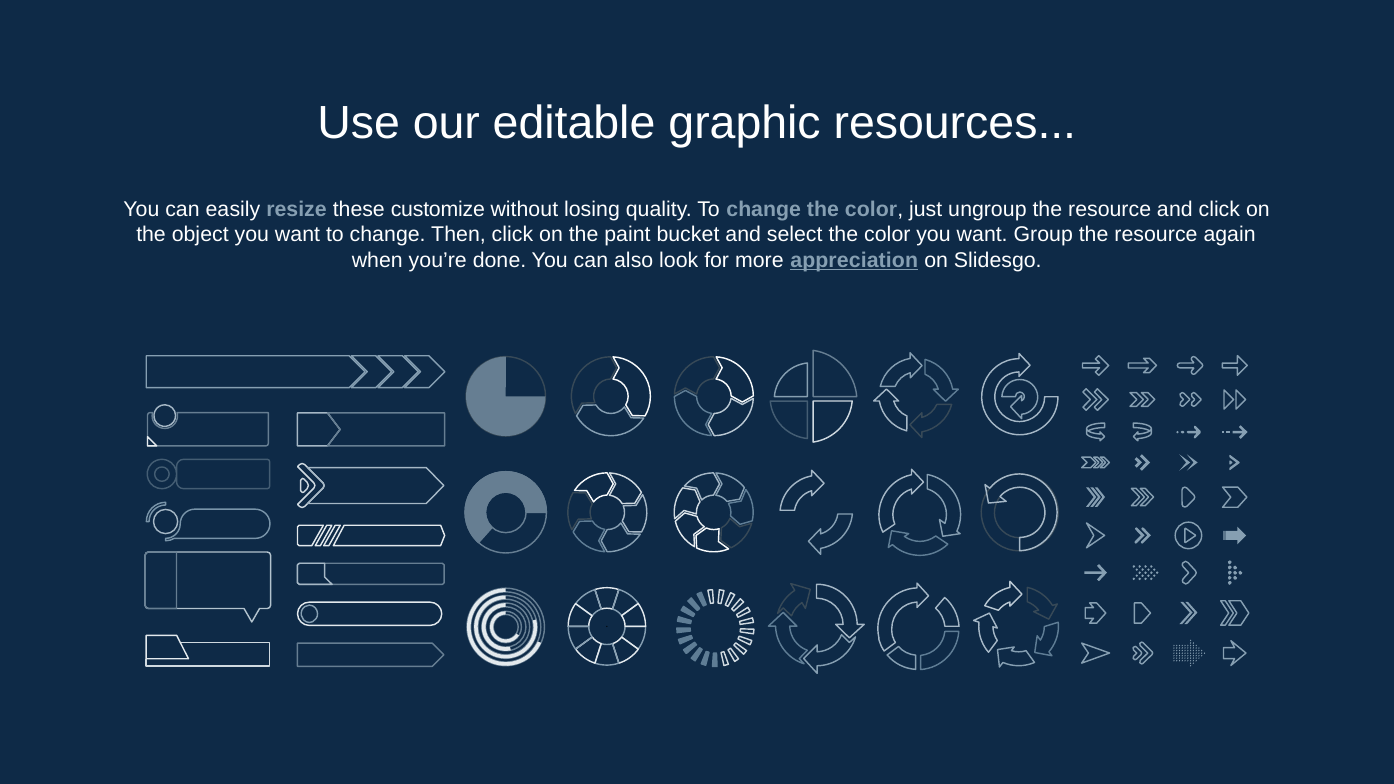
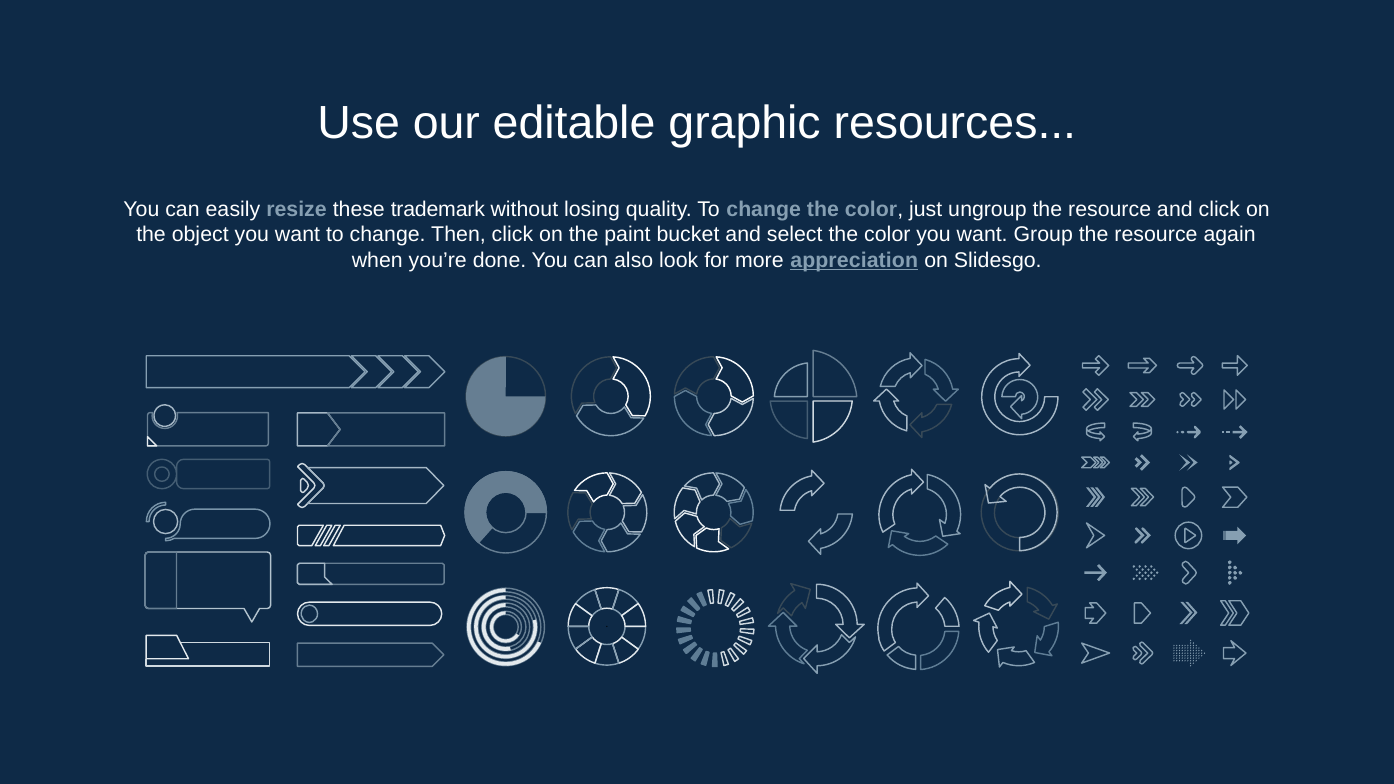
customize: customize -> trademark (438, 209)
